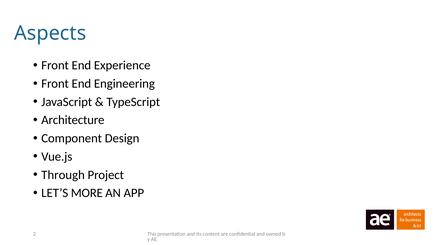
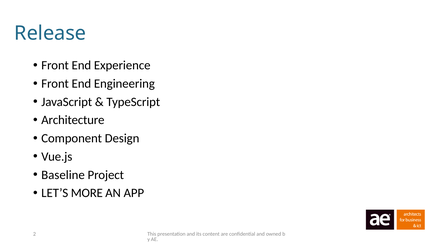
Aspects: Aspects -> Release (50, 33)
Through: Through -> Baseline (63, 175)
